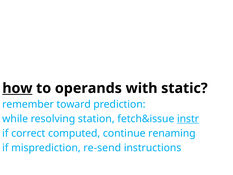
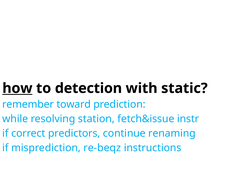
operands: operands -> detection (88, 88)
instr underline: present -> none (188, 119)
computed: computed -> predictors (74, 133)
re-send: re-send -> re-beqz (102, 148)
